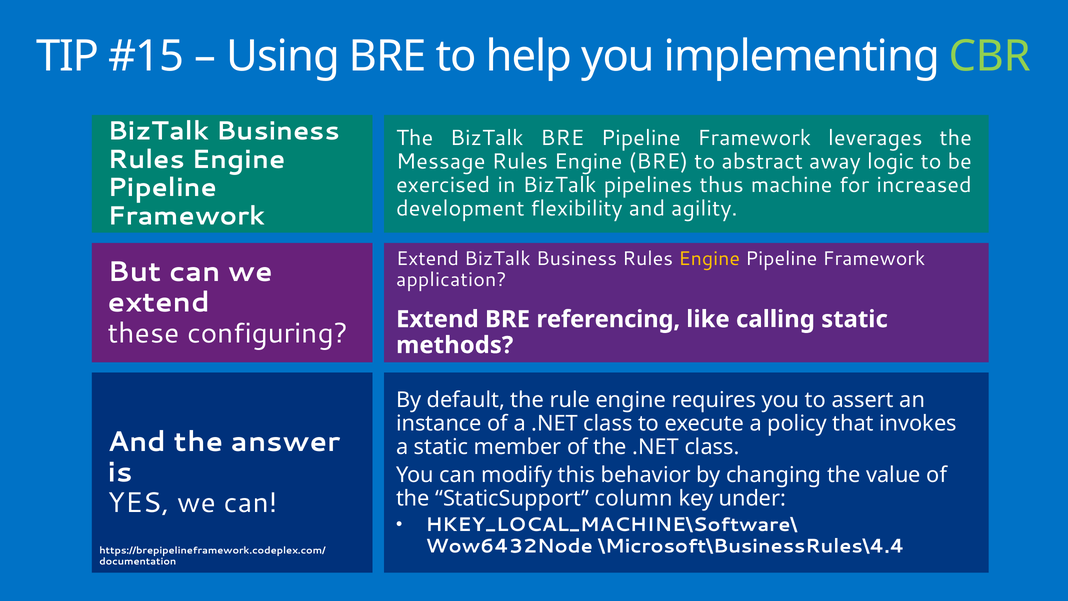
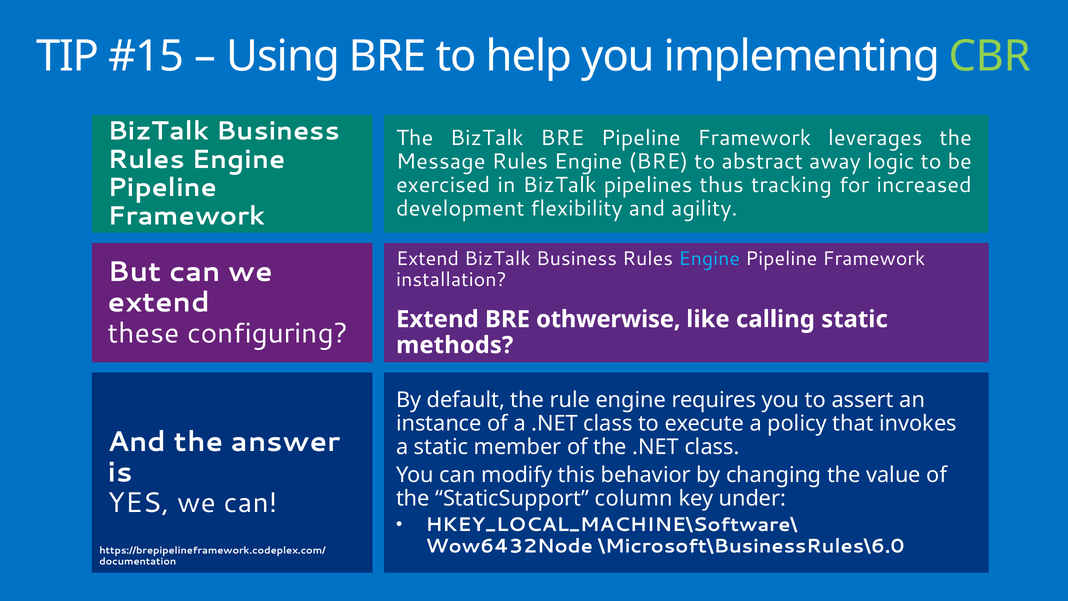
machine: machine -> tracking (792, 185)
Engine colour: yellow -> light blue (709, 258)
application: application -> installation (451, 280)
referencing: referencing -> othwerwise (608, 319)
\Microsoft\BusinessRules\4.4: \Microsoft\BusinessRules\4.4 -> \Microsoft\BusinessRules\6.0 (751, 546)
